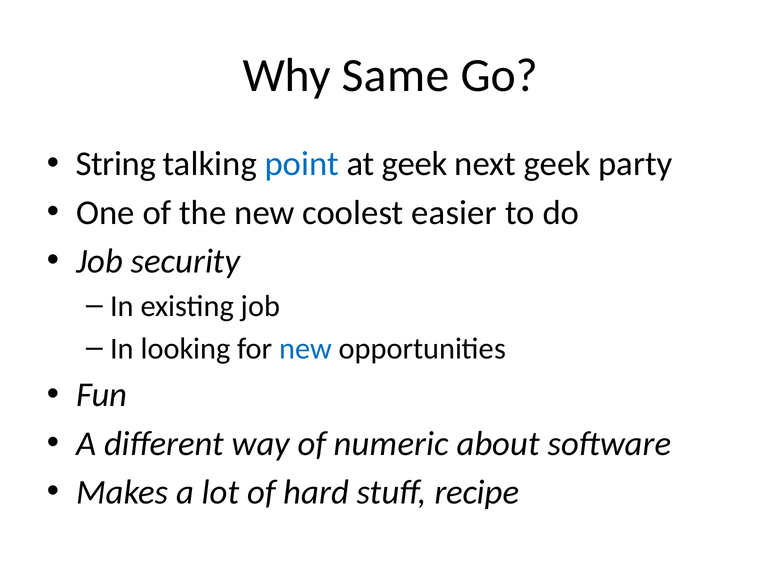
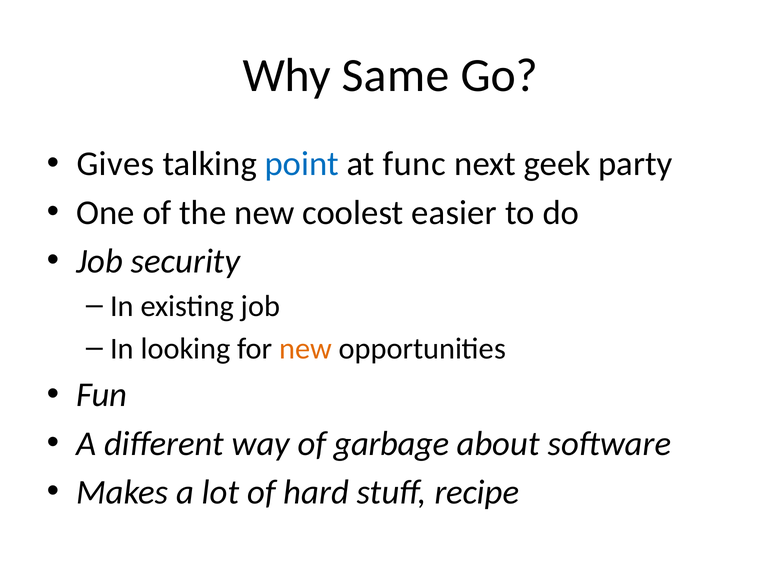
String: String -> Gives (115, 164)
at geek: geek -> func (414, 164)
new colour: blue -> orange (306, 348)
numeric: numeric -> garbage (392, 443)
